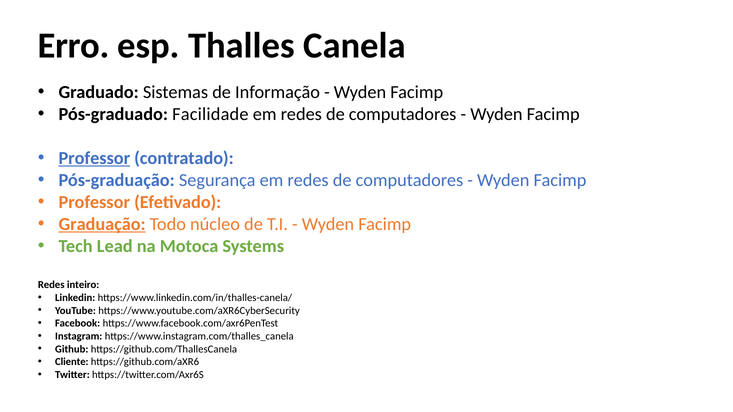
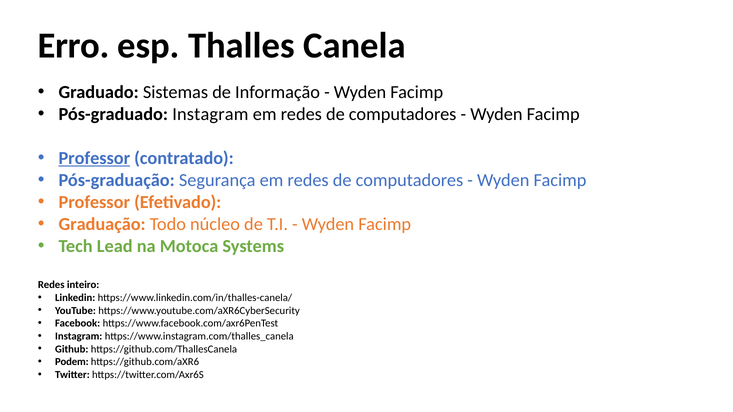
Pós-graduado Facilidade: Facilidade -> Instagram (210, 114)
Graduação underline: present -> none (102, 224)
Cliente: Cliente -> Podem (72, 362)
